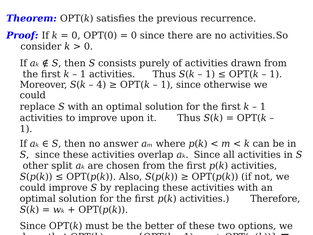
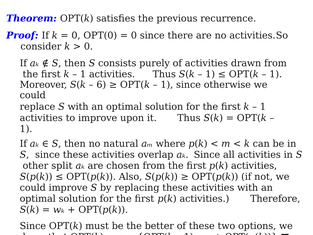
4: 4 -> 6 (101, 85)
answer: answer -> natural (121, 144)
